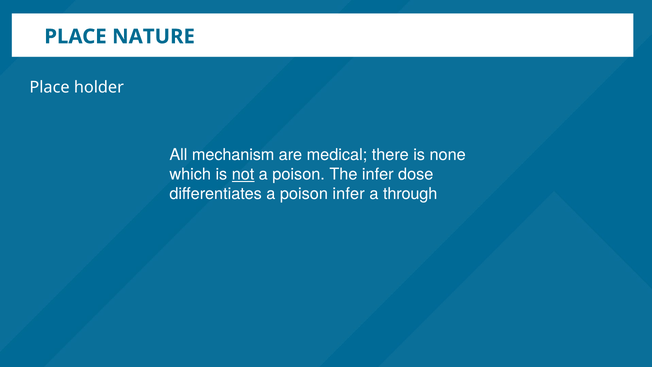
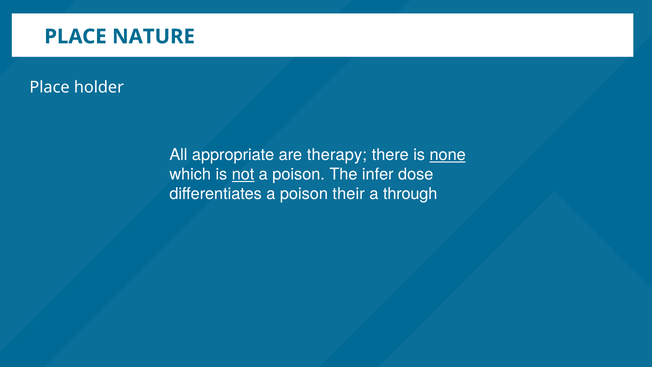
mechanism: mechanism -> appropriate (233, 155)
medical: medical -> therapy (337, 155)
none underline: none -> present (448, 155)
poison infer: infer -> their (349, 194)
